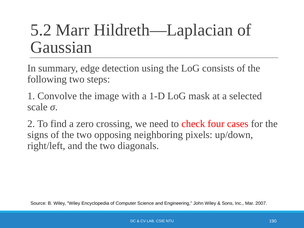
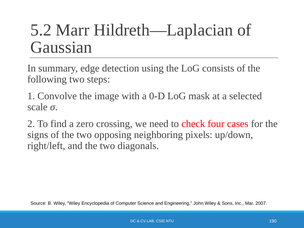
1-D: 1-D -> 0-D (157, 96)
